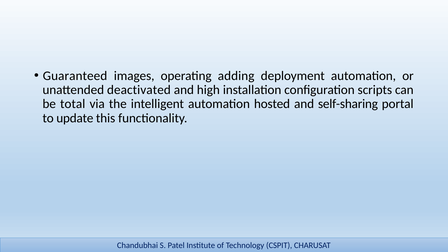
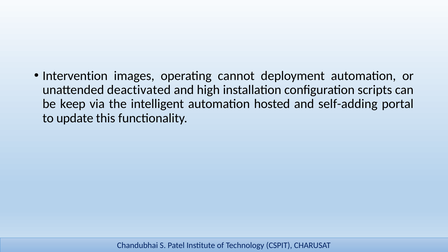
Guaranteed: Guaranteed -> Intervention (75, 76)
adding: adding -> cannot (236, 76)
total: total -> keep (73, 104)
self-sharing: self-sharing -> self-adding (348, 104)
